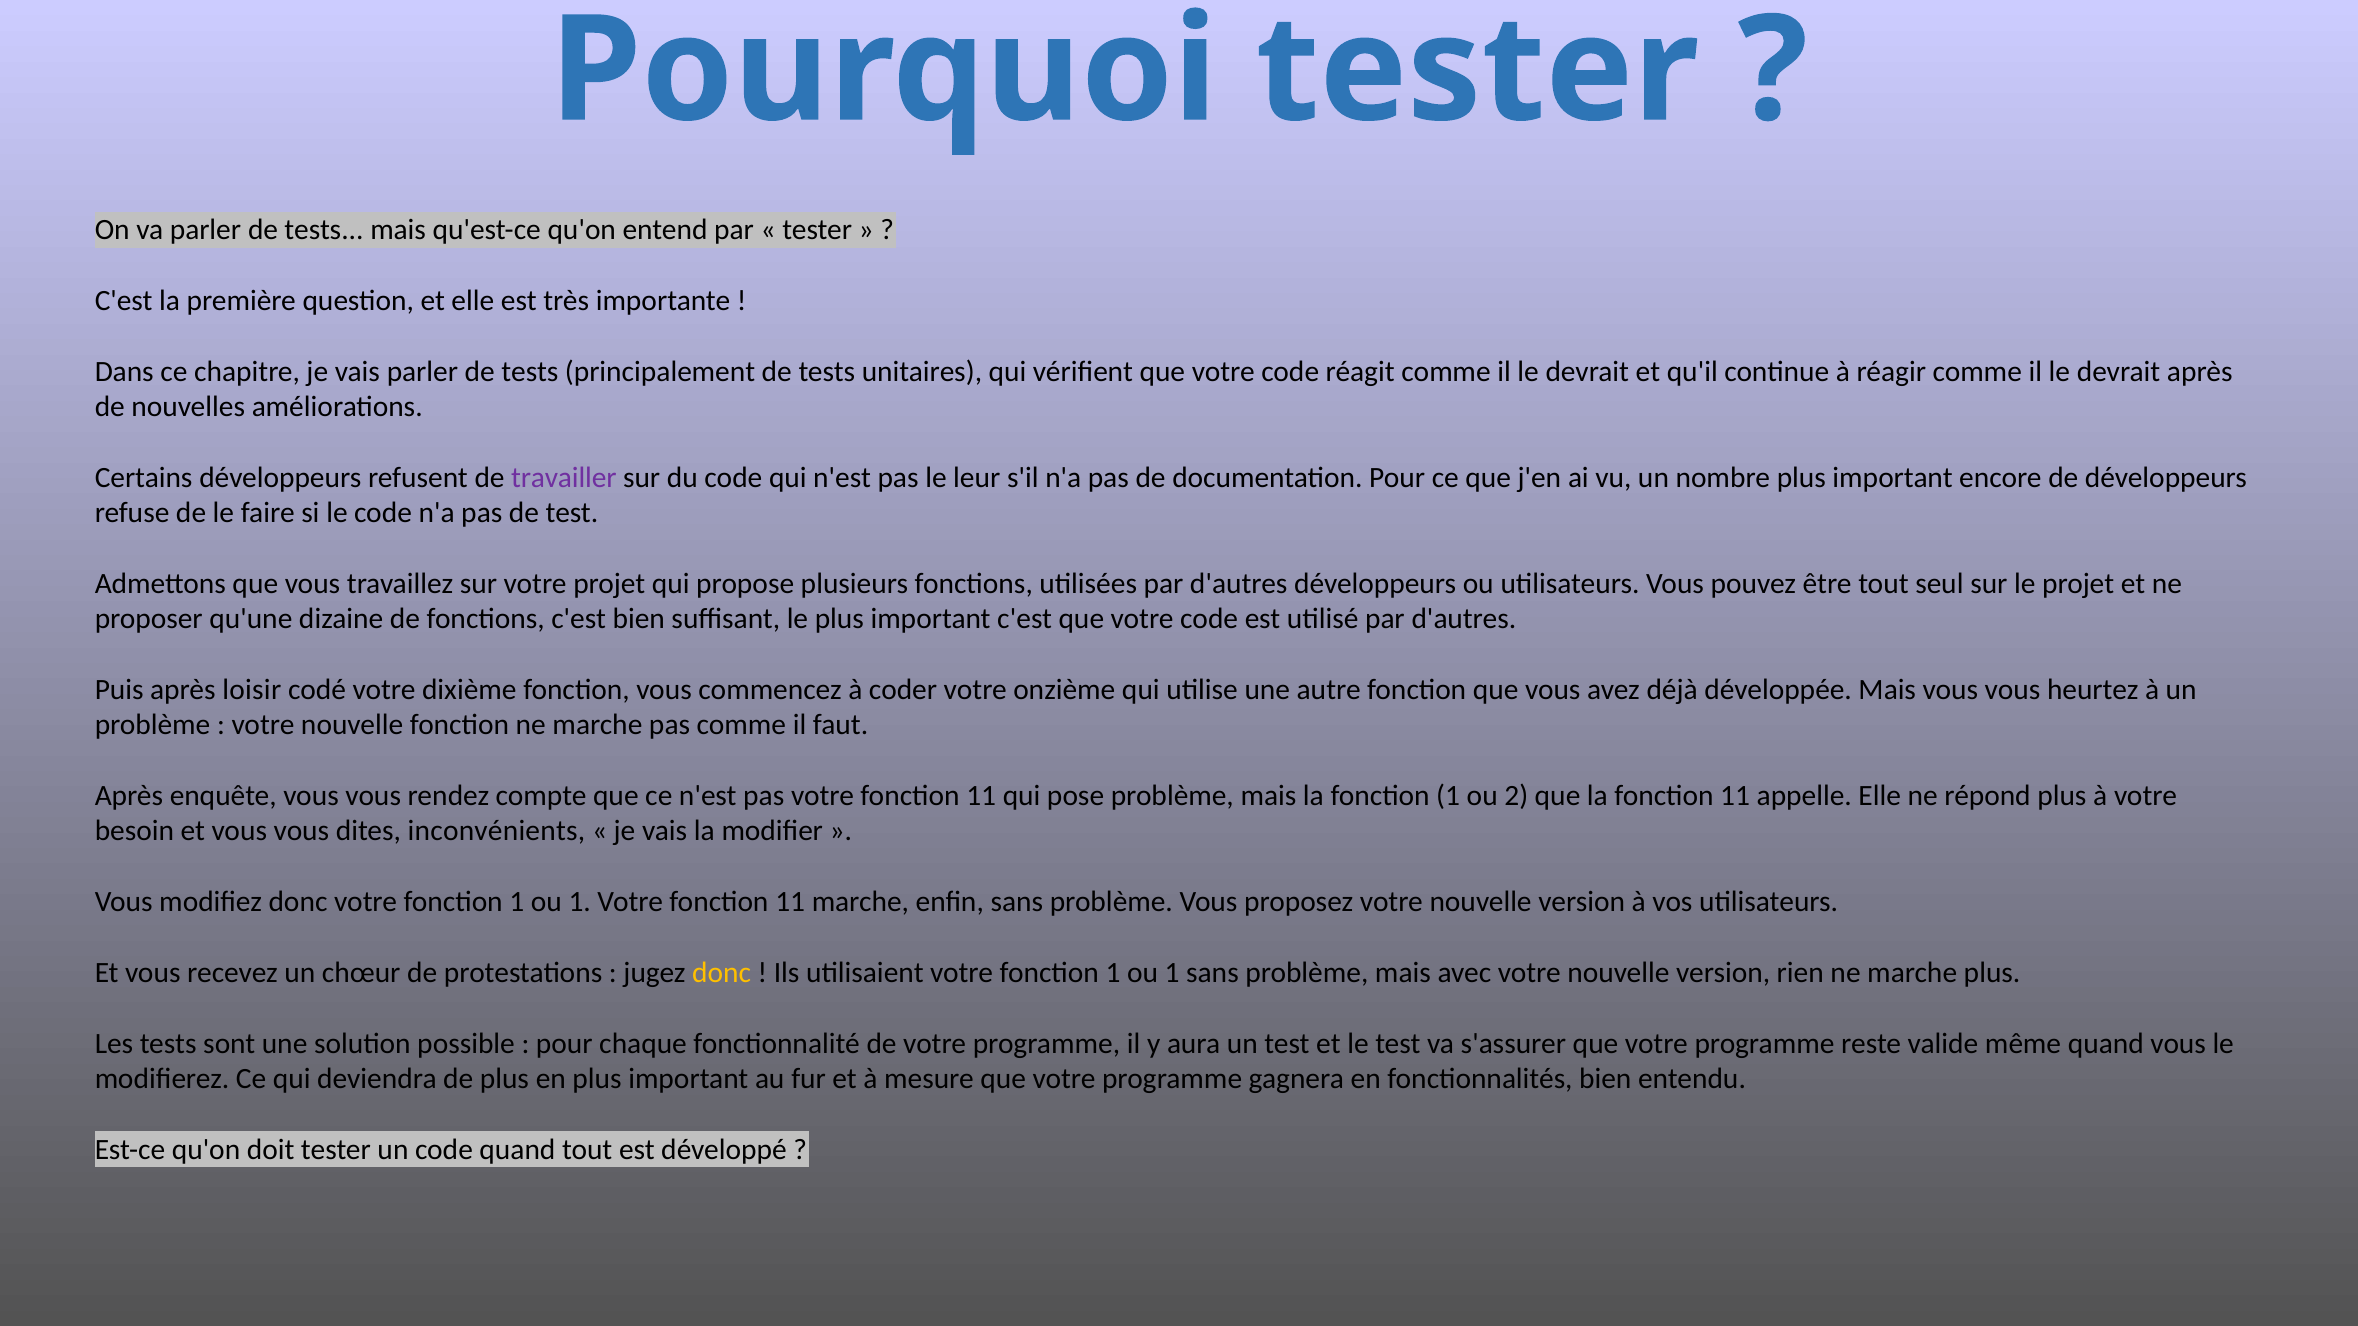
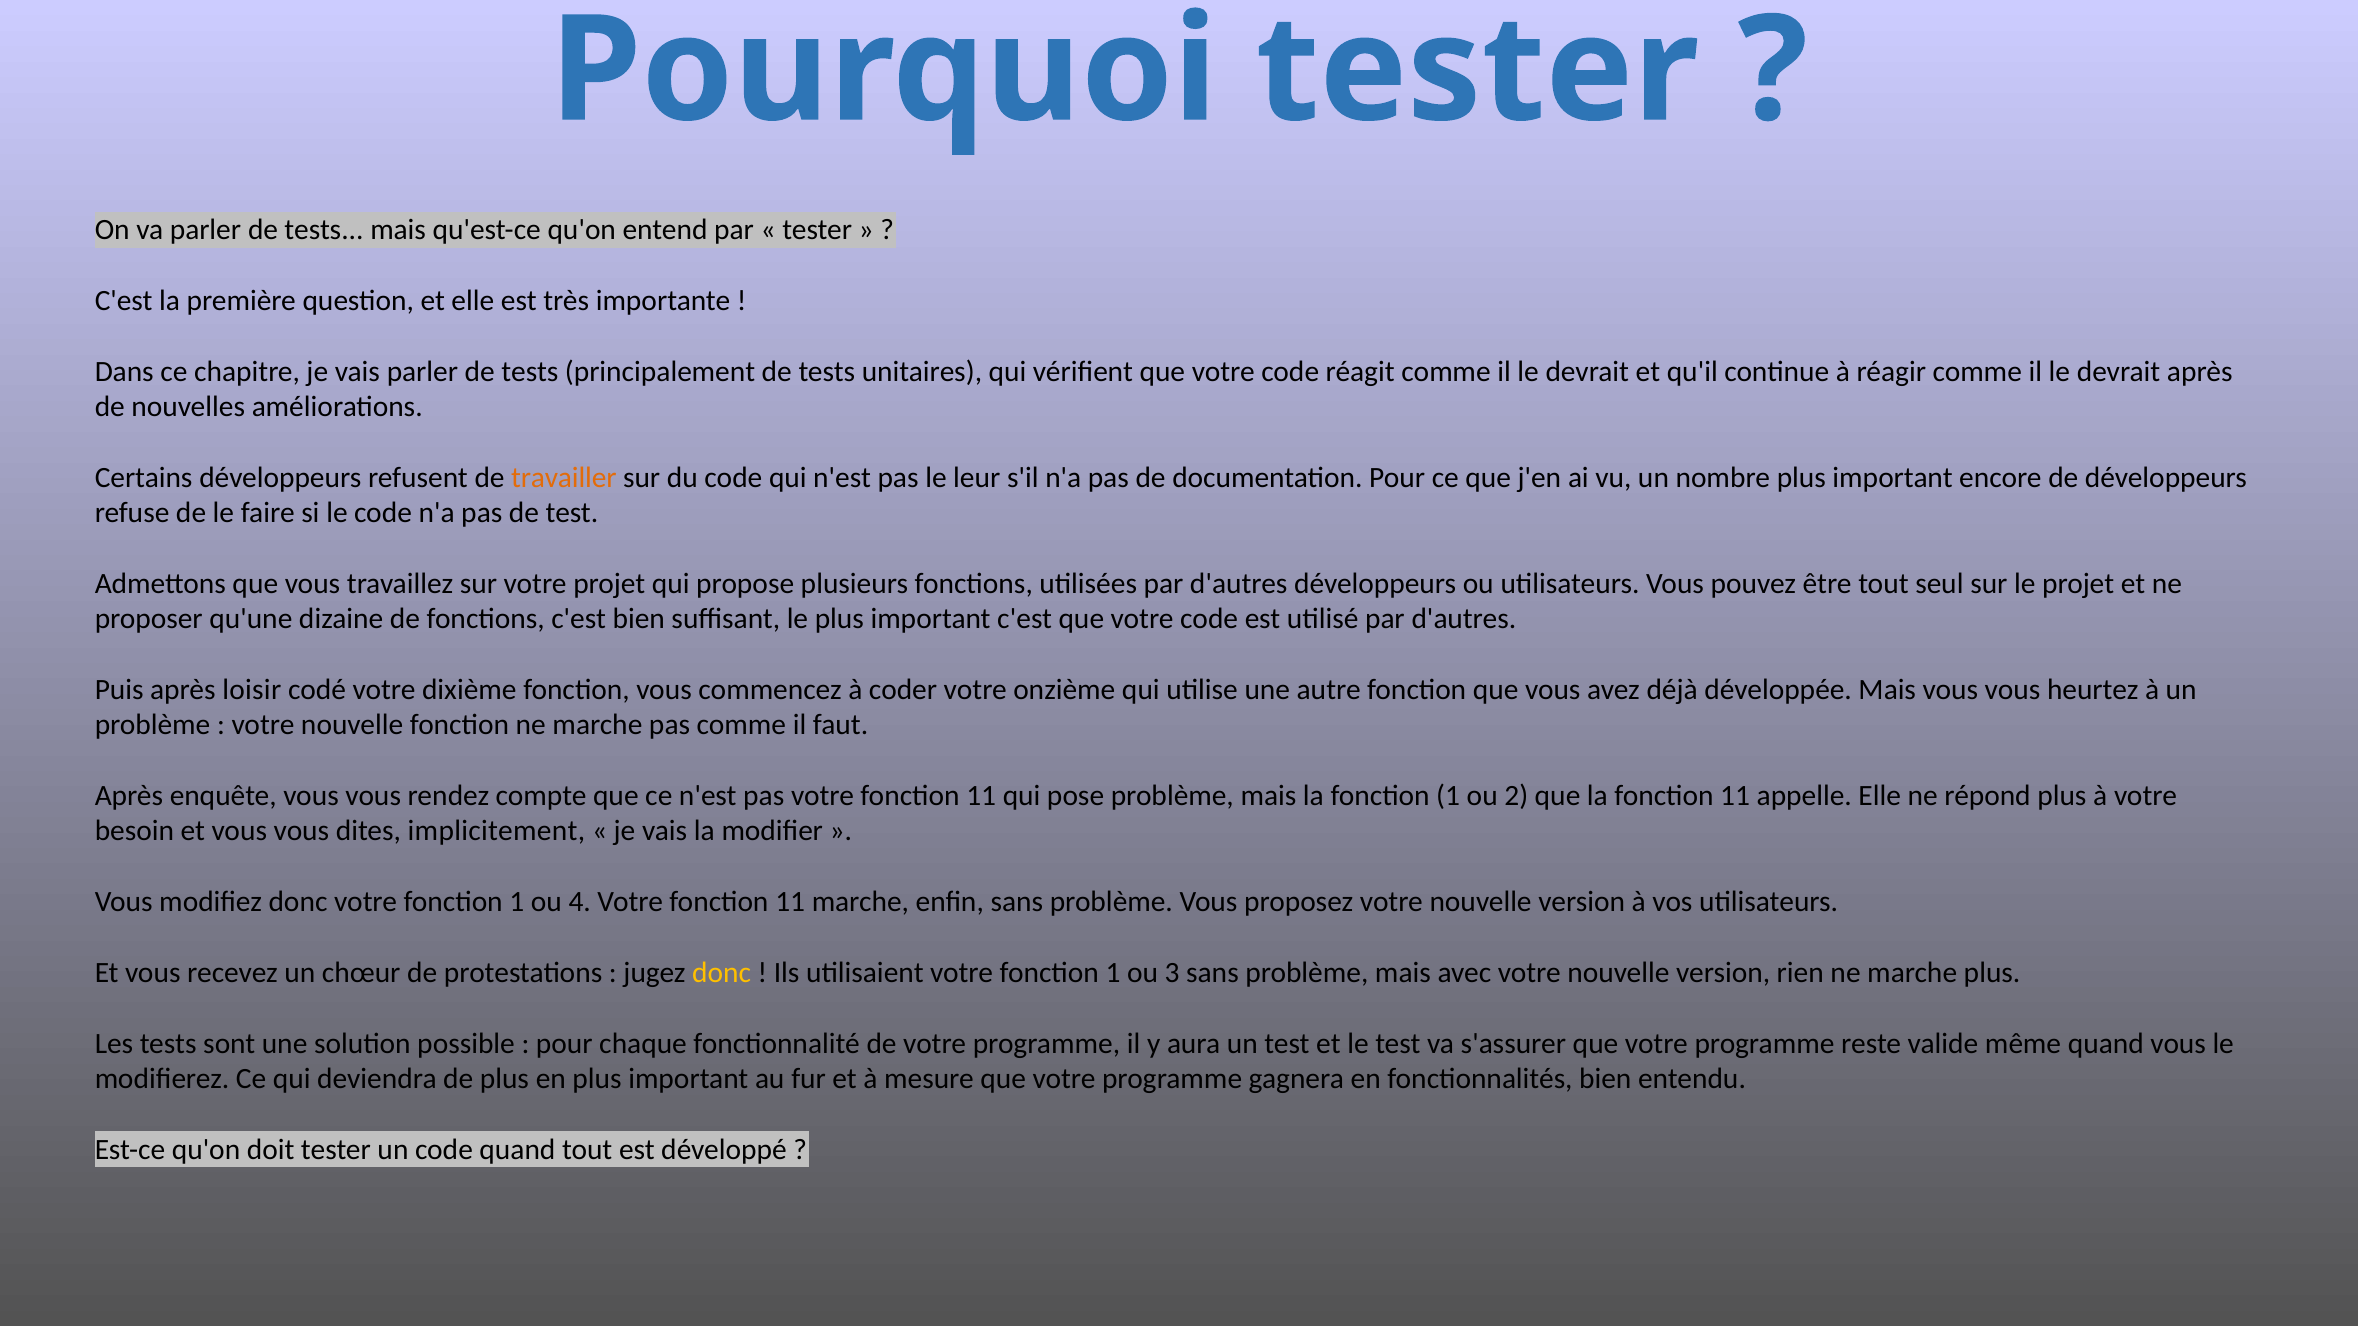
travailler colour: purple -> orange (564, 478)
inconvénients: inconvénients -> implicitement (496, 831)
1: 1 -> 4 (580, 902)
1: 1 -> 3 (1172, 973)
